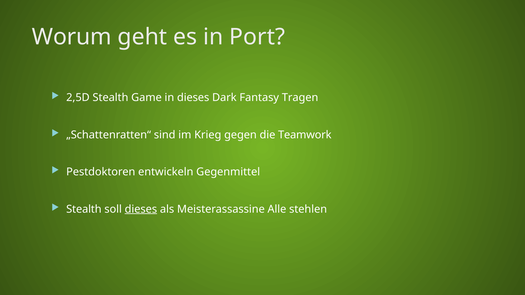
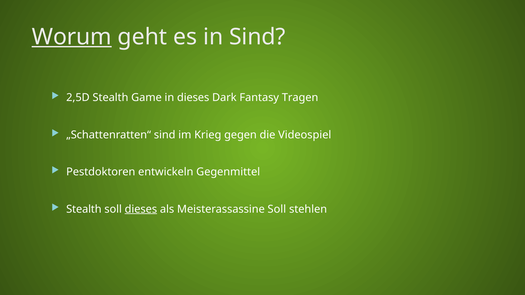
Worum underline: none -> present (72, 37)
in Port: Port -> Sind (257, 37)
Teamwork: Teamwork -> Videospiel (305, 135)
Meisterassassine Alle: Alle -> Soll (277, 209)
